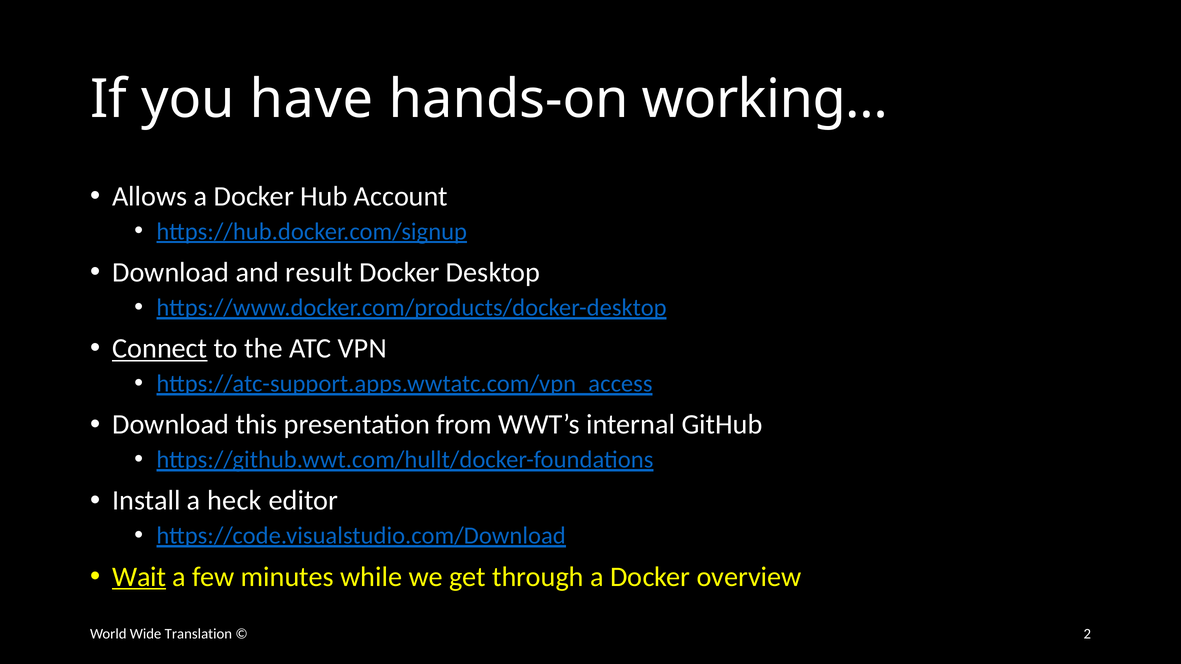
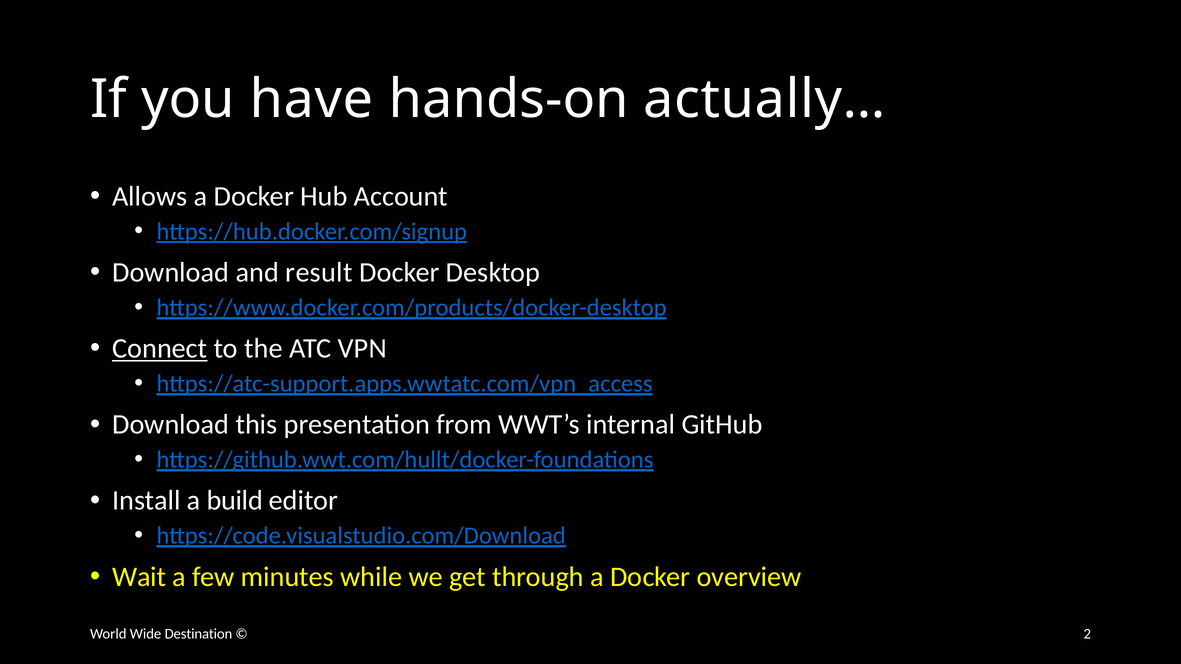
working…: working… -> actually… (764, 99)
heck: heck -> build (235, 501)
Wait underline: present -> none (139, 577)
Translation: Translation -> Destination (198, 634)
